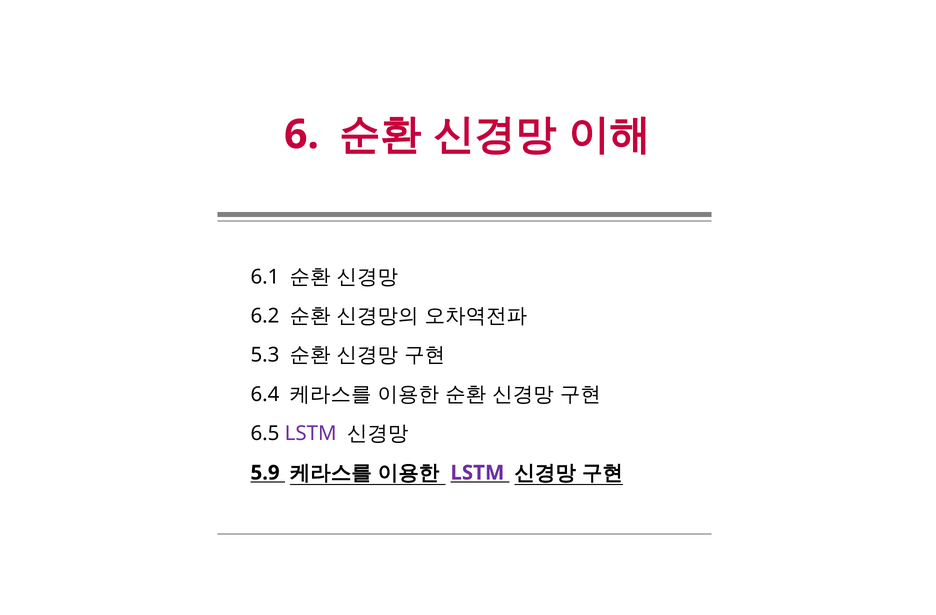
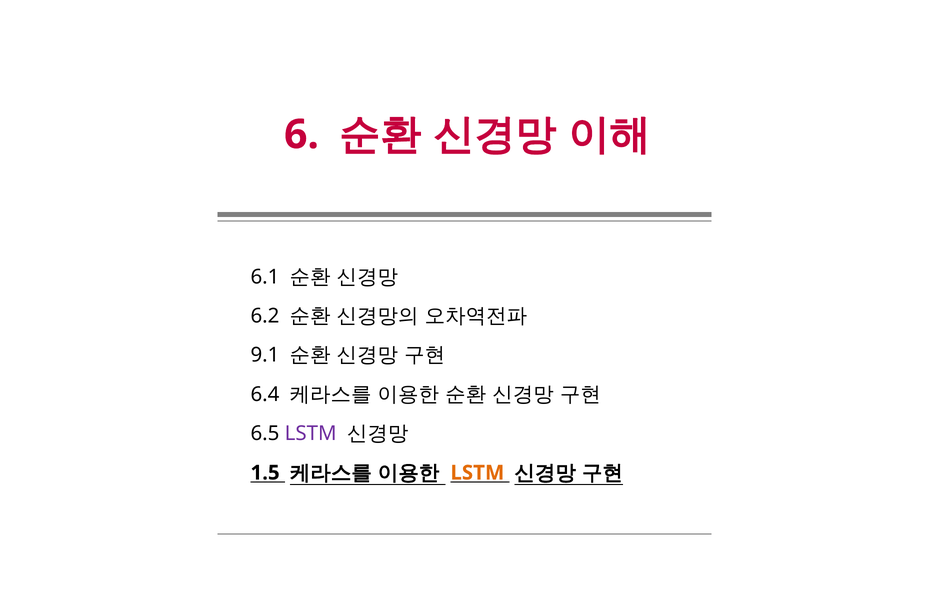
5.3: 5.3 -> 9.1 (265, 355)
5.9: 5.9 -> 1.5 (265, 473)
LSTM colour: purple -> orange (477, 473)
